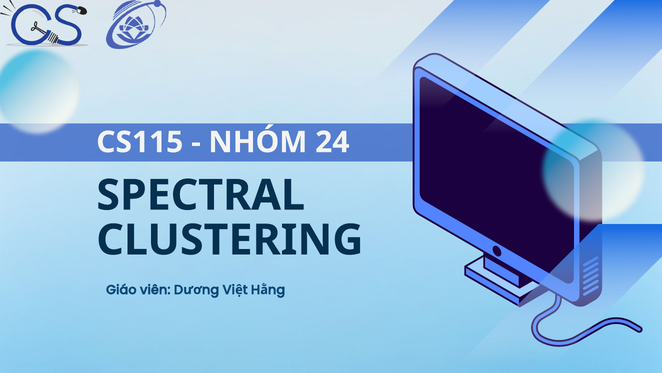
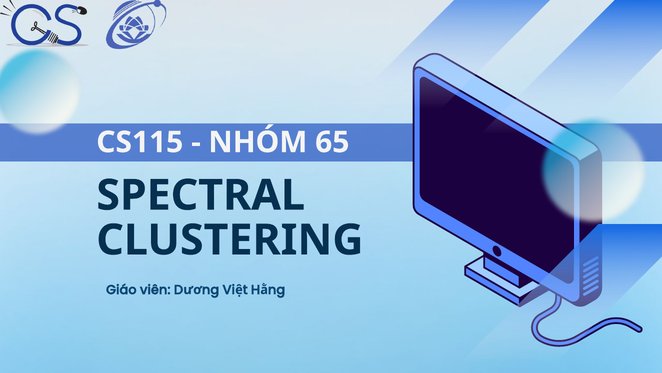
24: 24 -> 65 (332, 142)
